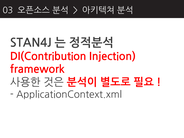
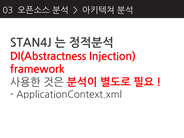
DI(Contribution: DI(Contribution -> DI(Abstractness (48, 56)
